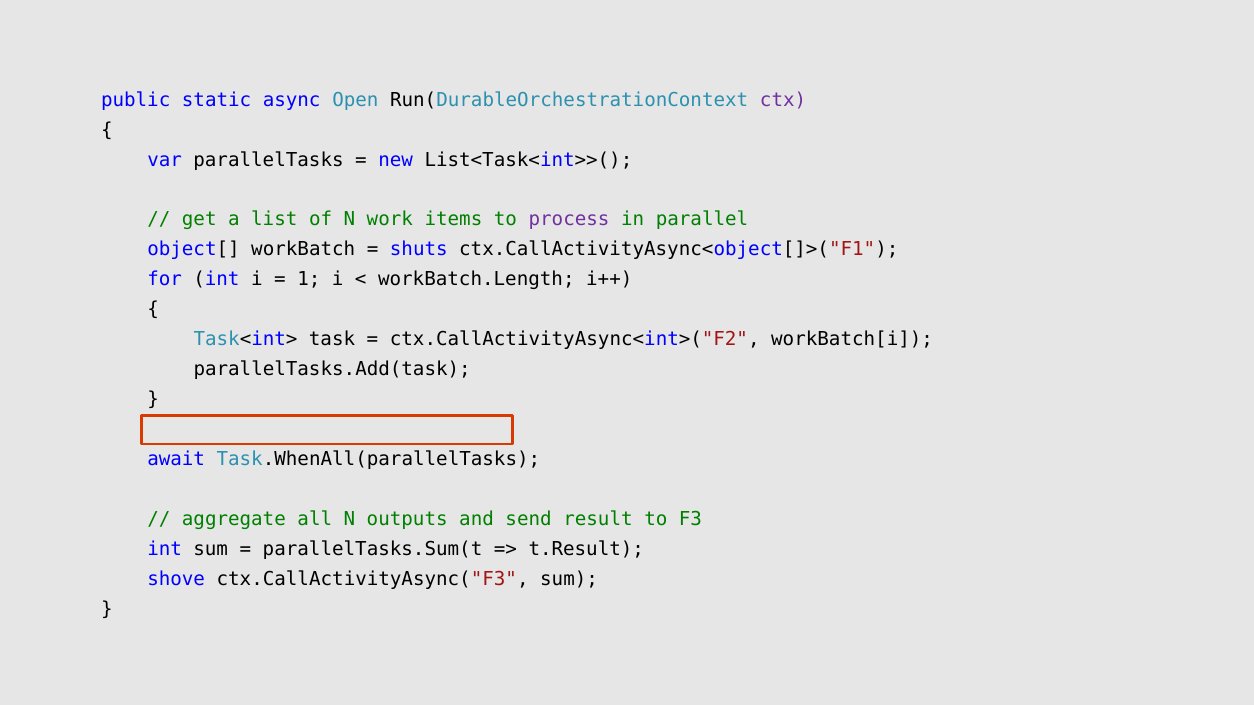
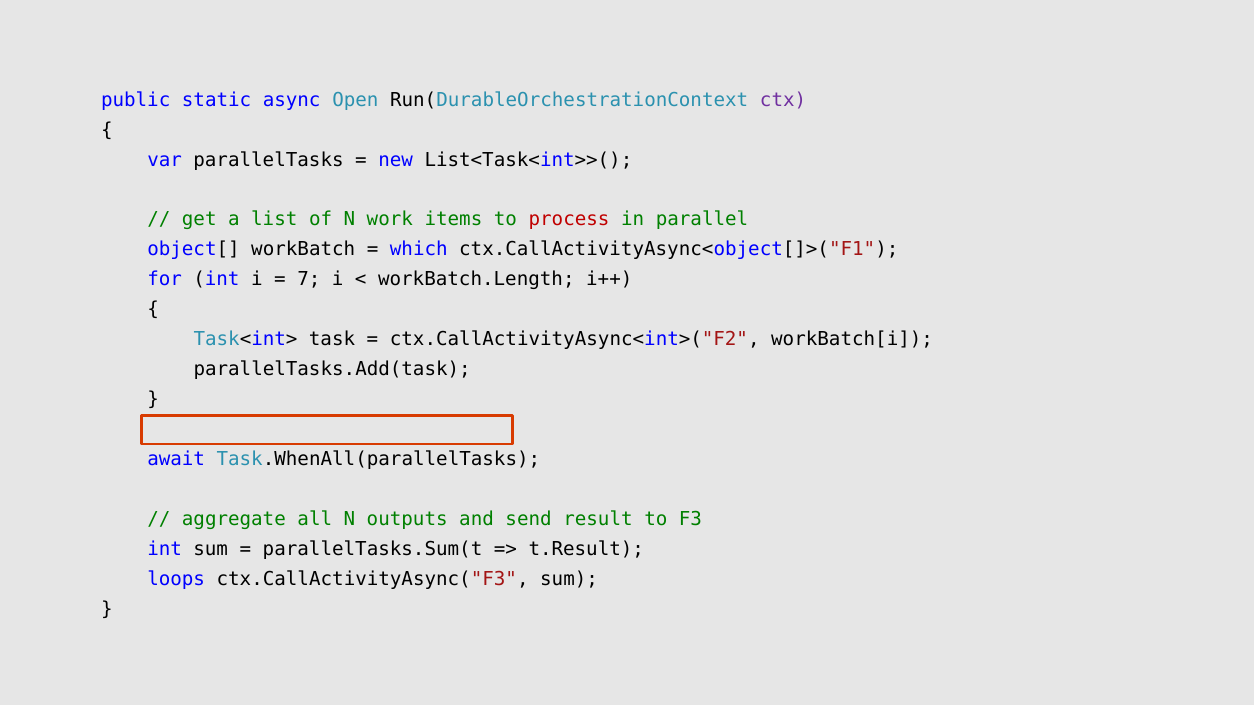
process colour: purple -> red (569, 220)
shuts: shuts -> which (419, 250)
1: 1 -> 7 (309, 280)
shove: shove -> loops (176, 579)
